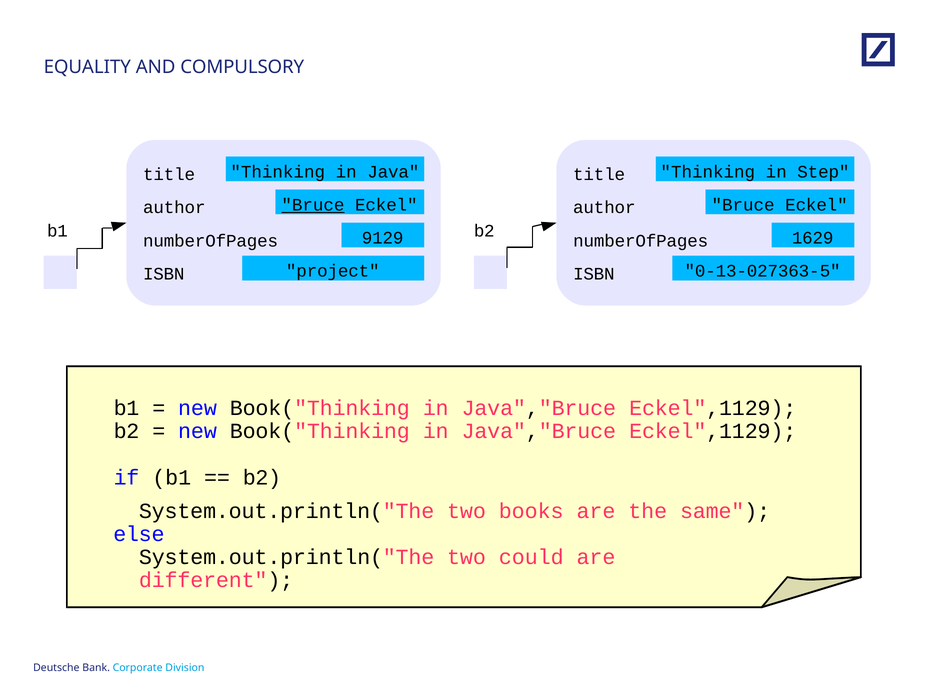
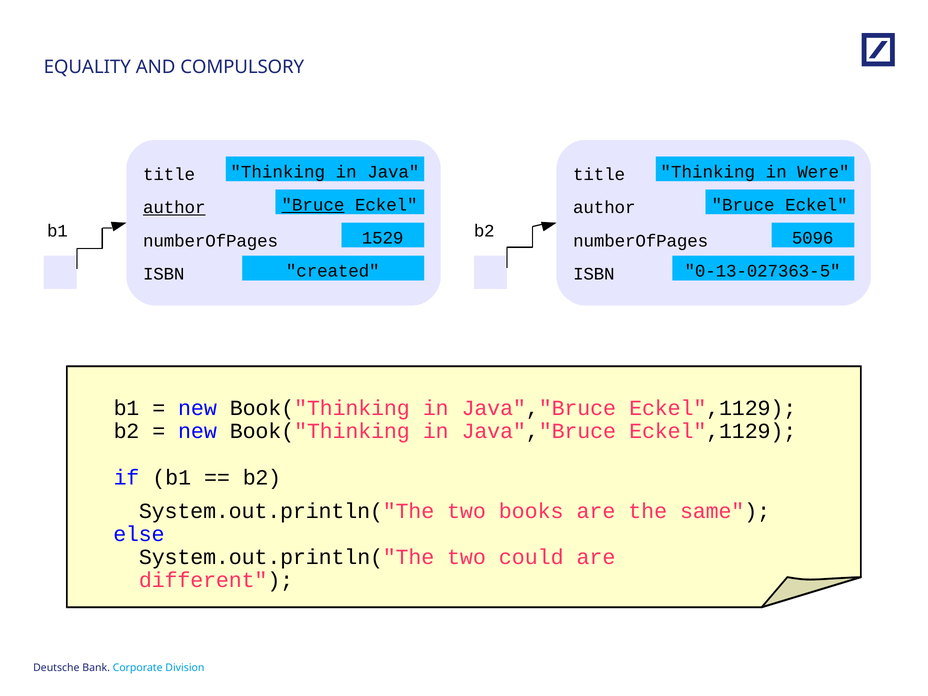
Step: Step -> Were (823, 172)
author underline: none -> present (174, 207)
9129: 9129 -> 1529 (383, 238)
1629: 1629 -> 5096 (813, 238)
project: project -> created (333, 271)
